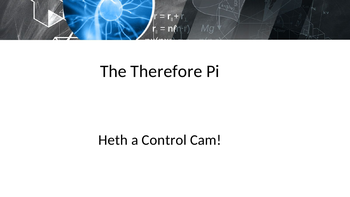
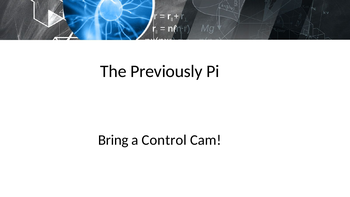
Therefore: Therefore -> Previously (166, 71)
Heth: Heth -> Bring (113, 140)
